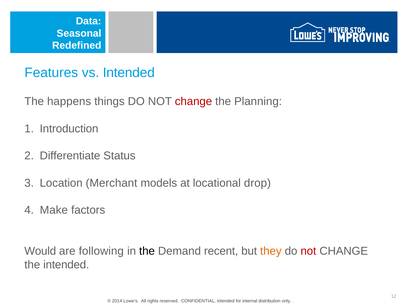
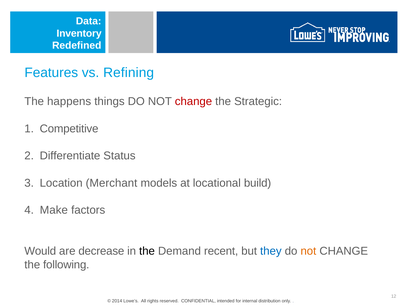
Seasonal: Seasonal -> Inventory (79, 33)
vs Intended: Intended -> Refining (129, 73)
Planning: Planning -> Strategic (258, 101)
Introduction: Introduction -> Competitive (69, 129)
drop: drop -> build (258, 183)
following: following -> decrease (101, 251)
they colour: orange -> blue (271, 251)
not colour: red -> orange (308, 251)
the intended: intended -> following (66, 265)
